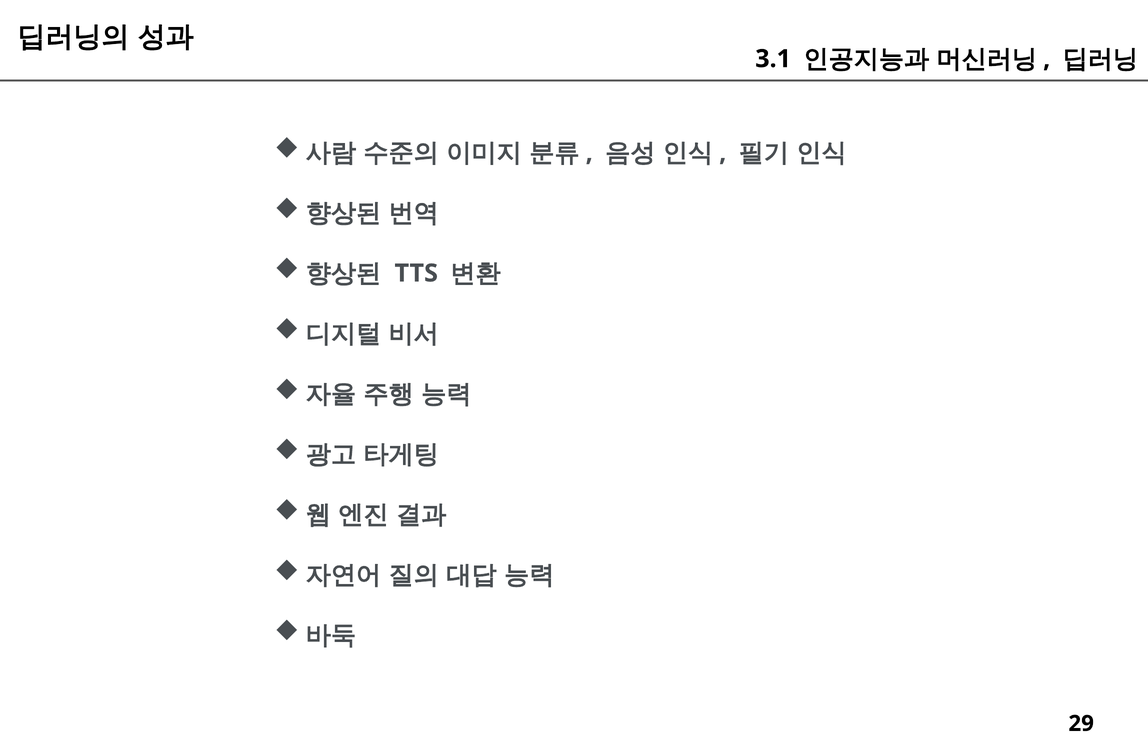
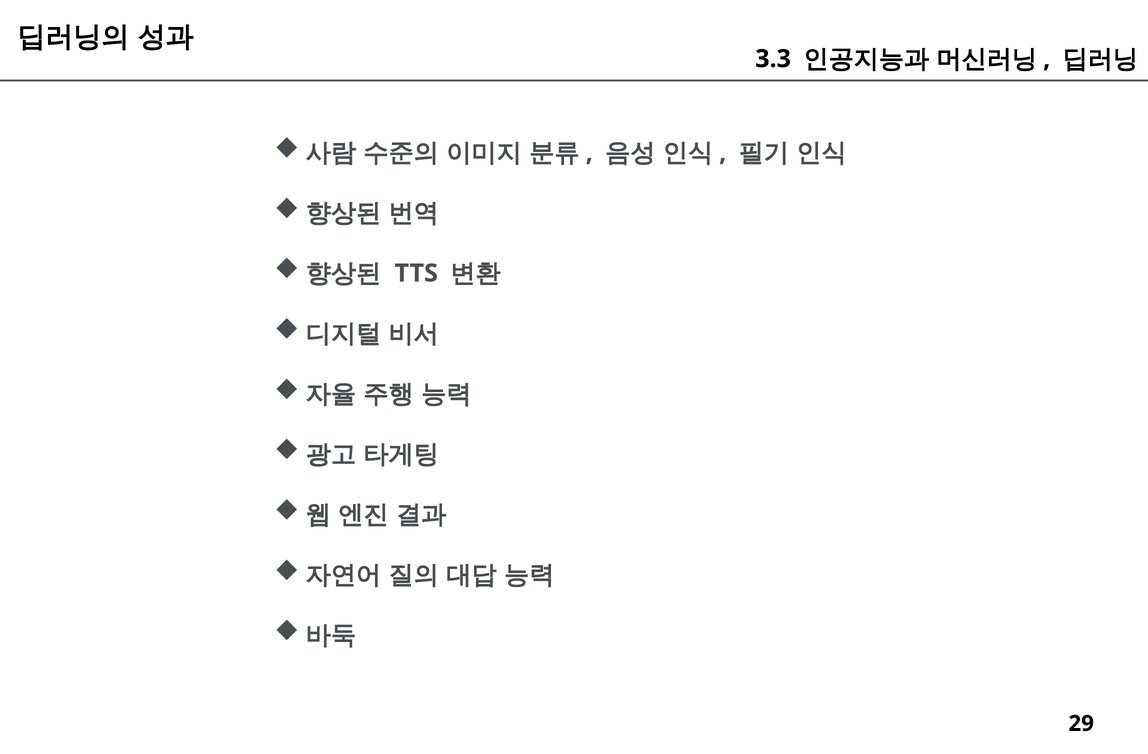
3.1: 3.1 -> 3.3 (773, 59)
